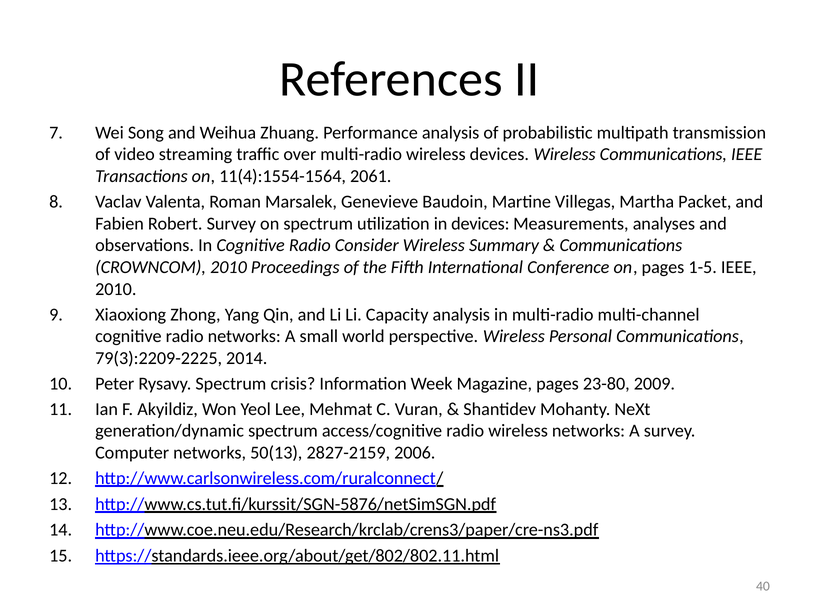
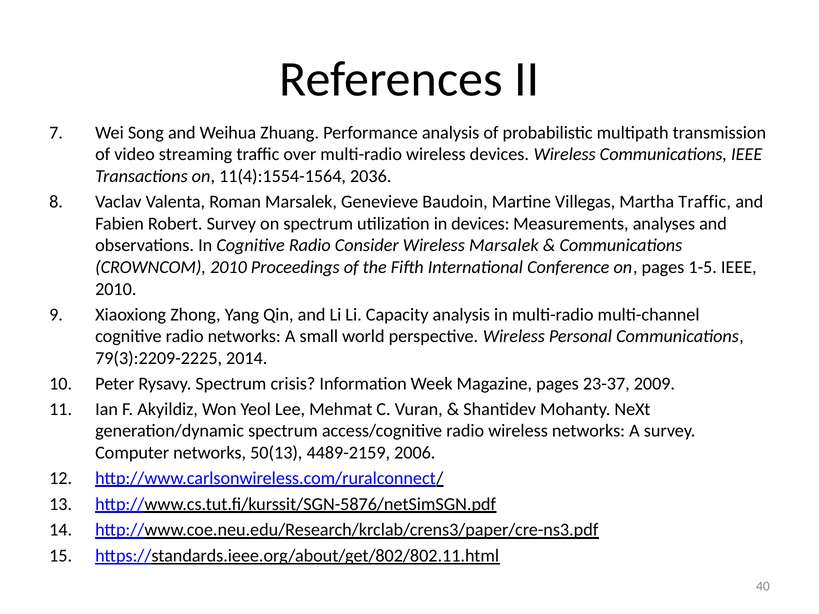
2061: 2061 -> 2036 (371, 176)
Martha Packet: Packet -> Traffic (705, 202)
Wireless Summary: Summary -> Marsalek (504, 246)
23-80: 23-80 -> 23-37 (606, 384)
2827-2159: 2827-2159 -> 4489-2159 (348, 453)
